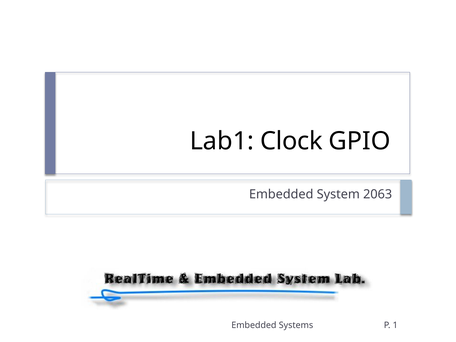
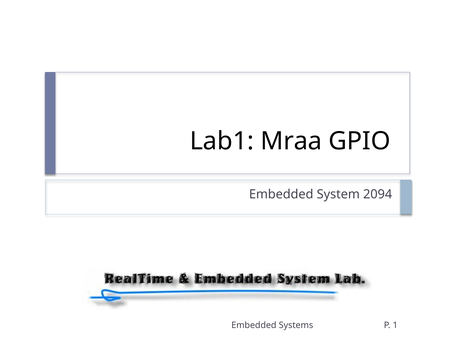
Clock: Clock -> Mraa (291, 141)
2063: 2063 -> 2094 (378, 194)
